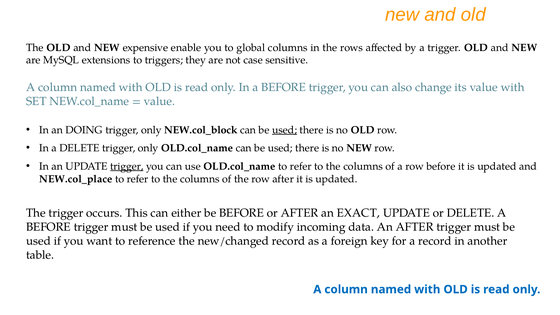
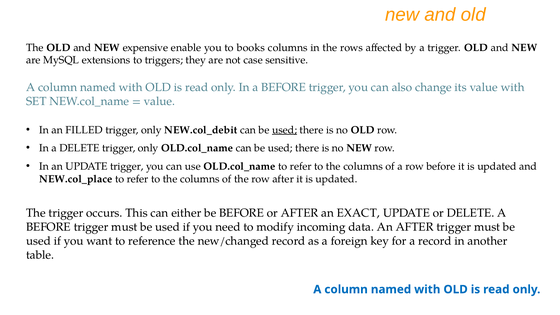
global: global -> books (251, 48)
DOING: DOING -> FILLED (84, 130)
NEW.col_block: NEW.col_block -> NEW.col_debit (201, 130)
trigger underline: present -> none (127, 166)
